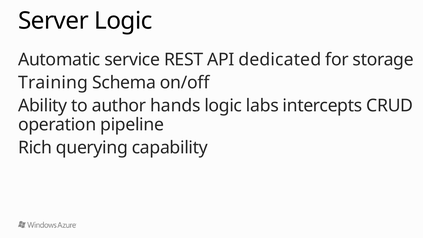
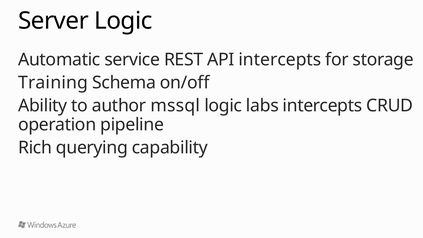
API dedicated: dedicated -> intercepts (280, 60)
hands: hands -> mssql (175, 106)
